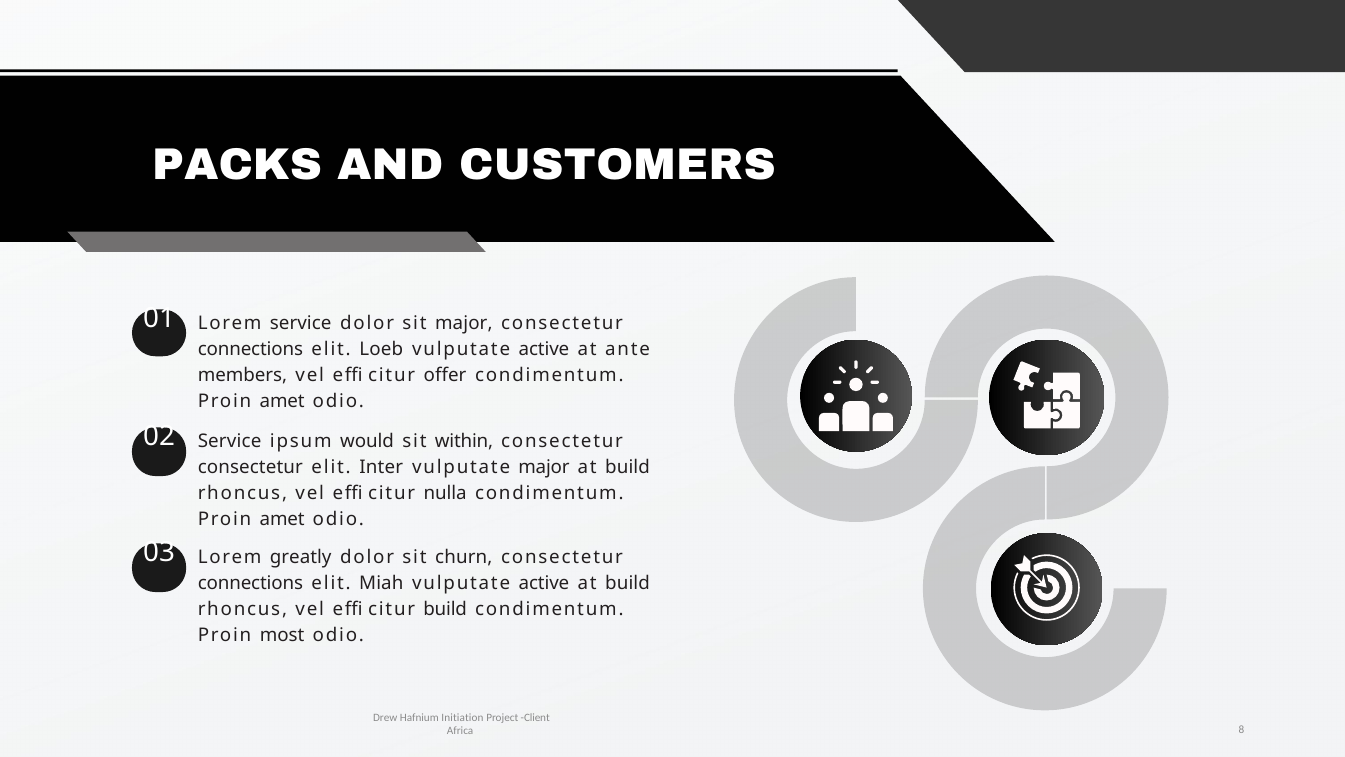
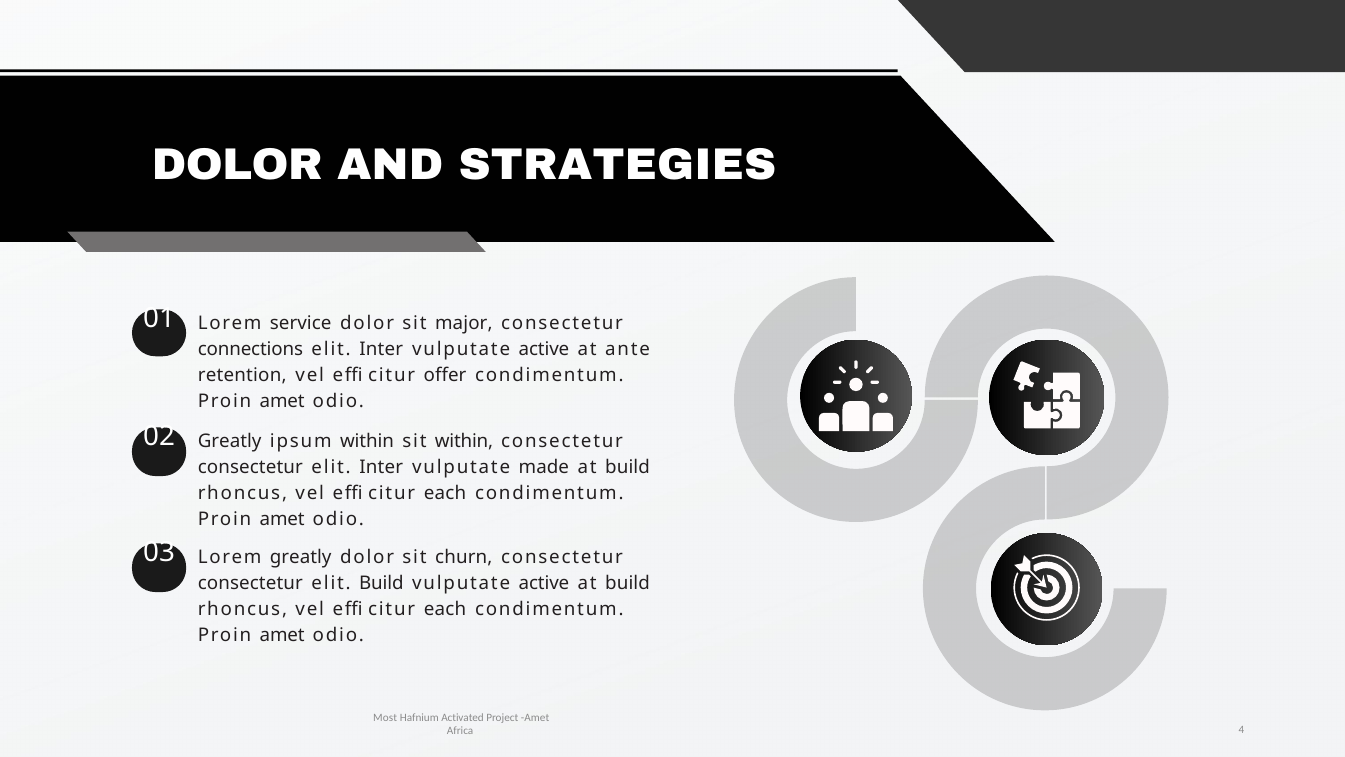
PACKS: PACKS -> DOLOR (237, 165)
CUSTOMERS: CUSTOMERS -> STRATEGIES (617, 165)
Loeb: Loeb -> Inter (381, 349)
members: members -> retention (242, 375)
02 Service: Service -> Greatly (230, 441)
ipsum would: would -> within (367, 441)
vulputate major: major -> made (544, 467)
nulla: nulla -> each (445, 493)
connections: connections -> consectetur (250, 583)
elit Miah: Miah -> Build (381, 583)
build: build -> each (445, 609)
most: most -> amet (282, 635)
Drew: Drew -> Most (385, 717)
Initiation: Initiation -> Activated (463, 717)
Project Client: Client -> Amet (535, 717)
8: 8 -> 4 (1242, 730)
